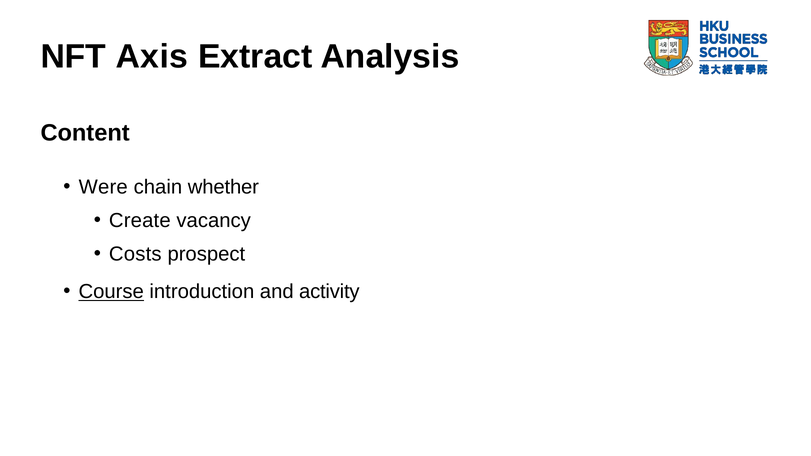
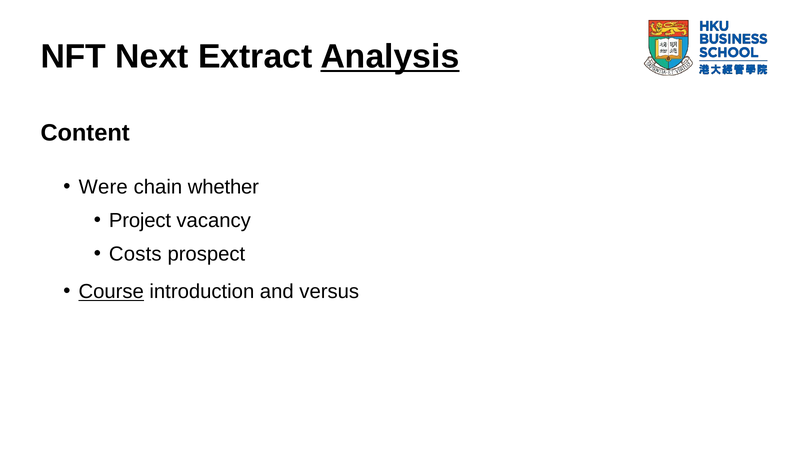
Axis: Axis -> Next (152, 56)
Analysis underline: none -> present (390, 56)
Create: Create -> Project (140, 221)
activity: activity -> versus (329, 292)
